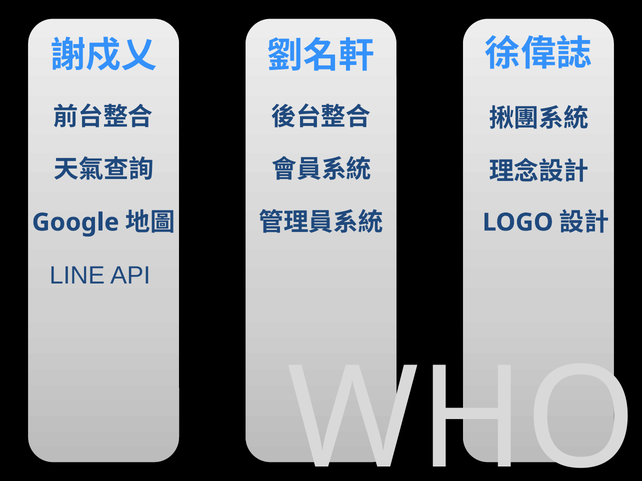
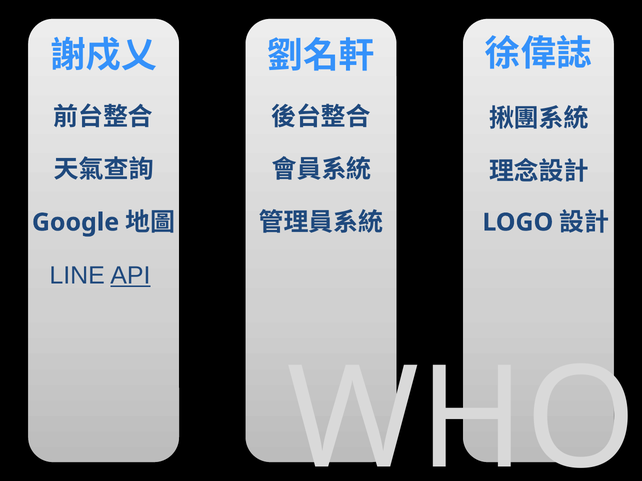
API underline: none -> present (130, 276)
